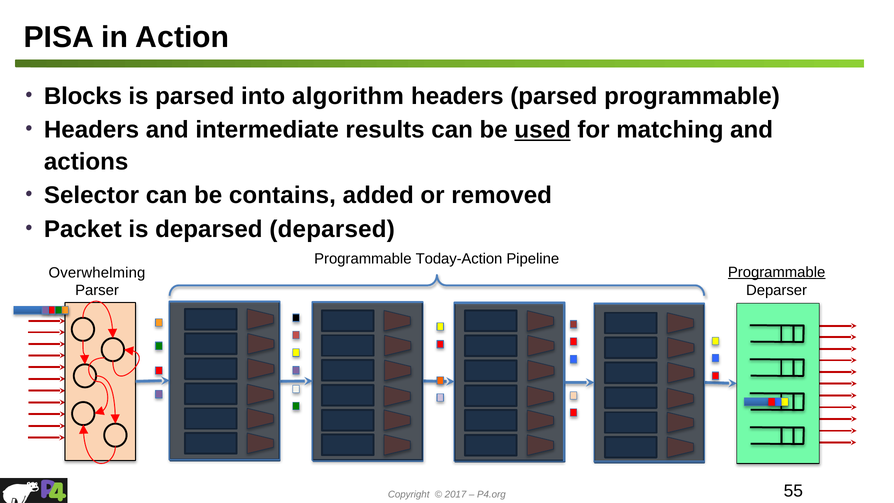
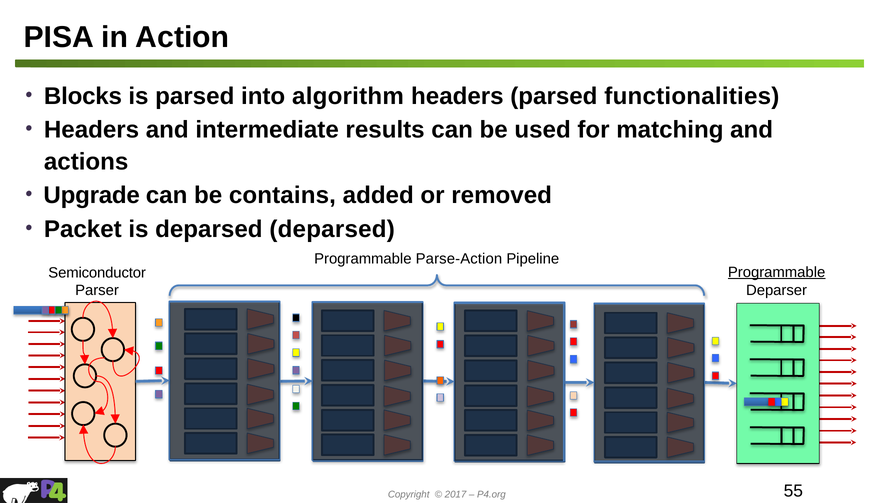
parsed programmable: programmable -> functionalities (692, 96)
used underline: present -> none (543, 130)
Selector: Selector -> Upgrade (92, 195)
Today-Action: Today-Action -> Parse-Action (459, 259)
Overwhelming: Overwhelming -> Semiconductor (97, 273)
